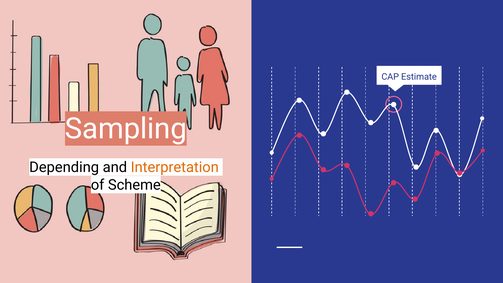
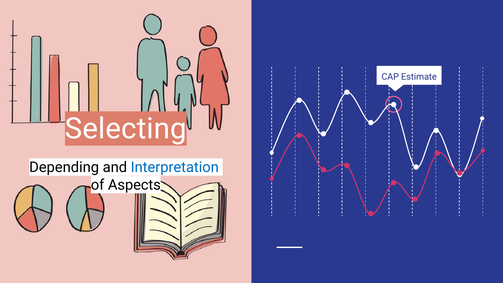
Sampling: Sampling -> Selecting (126, 129)
Interpretation colour: orange -> blue (175, 167)
Scheme: Scheme -> Aspects (134, 185)
